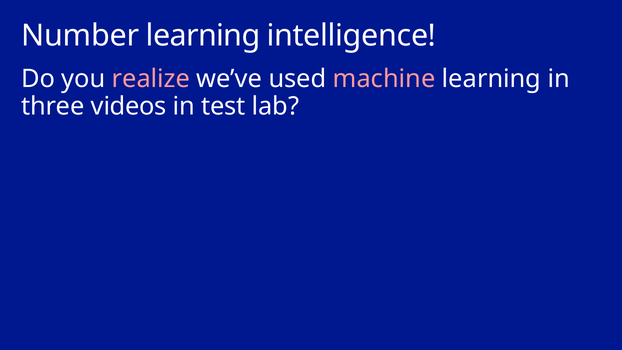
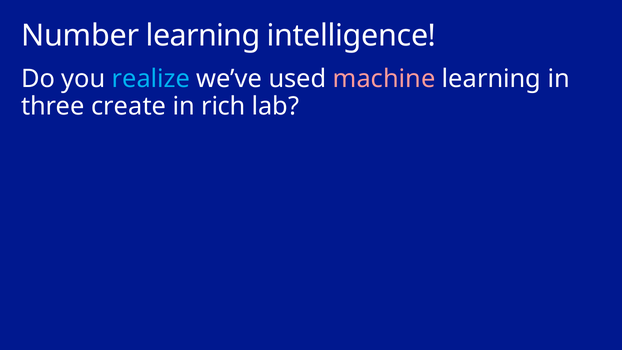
realize colour: pink -> light blue (151, 79)
videos: videos -> create (129, 106)
test: test -> rich (223, 106)
